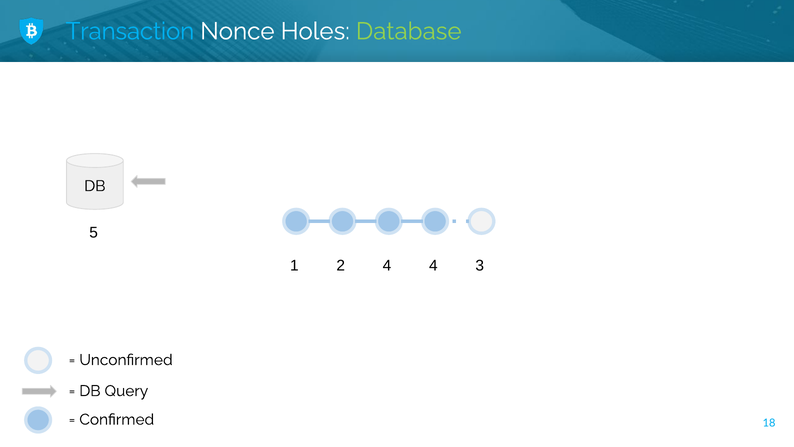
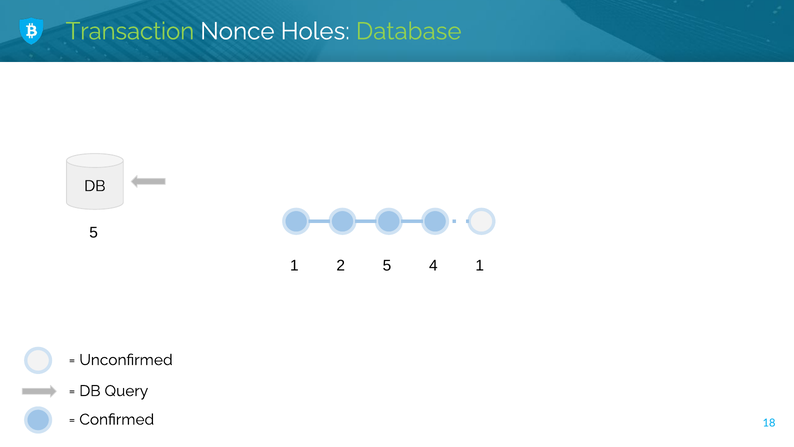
Transaction colour: light blue -> light green (130, 31)
2 4: 4 -> 5 (387, 265)
4 3: 3 -> 1 (480, 265)
